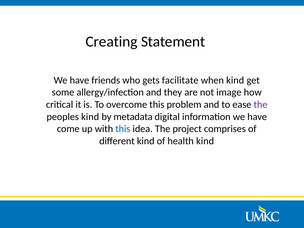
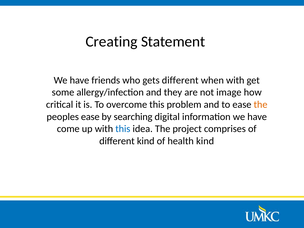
gets facilitate: facilitate -> different (180, 80)
when kind: kind -> with (235, 80)
the colour: purple -> orange (261, 105)
peoples kind: kind -> ease (90, 117)
metadata: metadata -> searching (133, 117)
